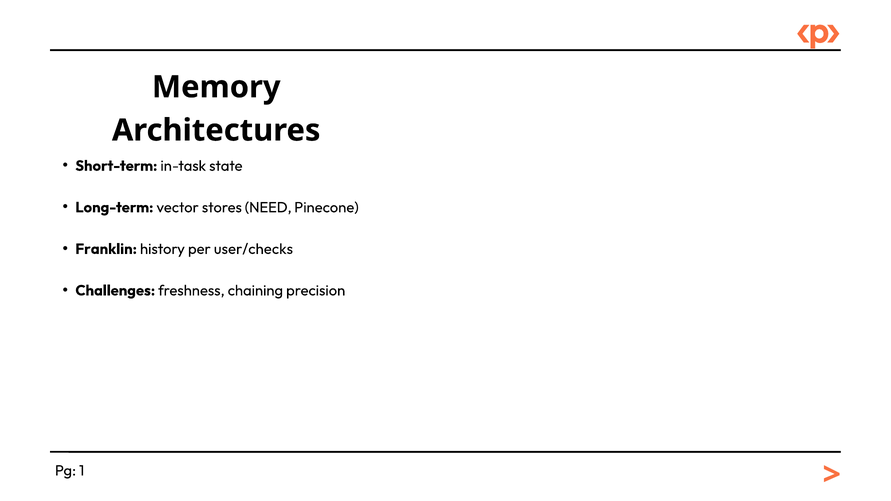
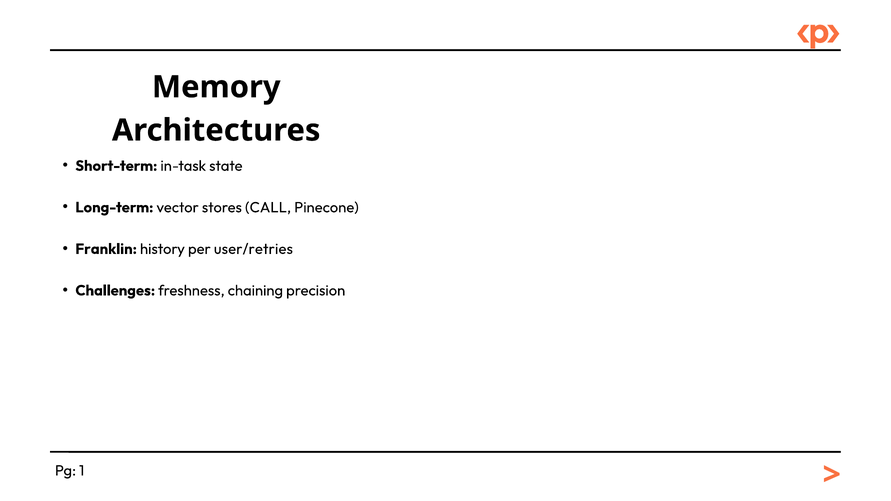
NEED: NEED -> CALL (268, 207)
user/checks: user/checks -> user/retries (253, 249)
